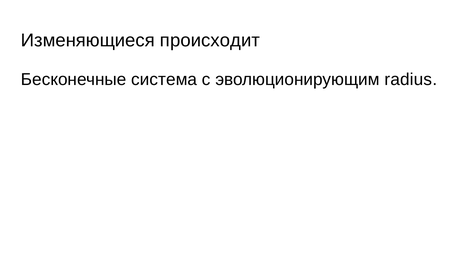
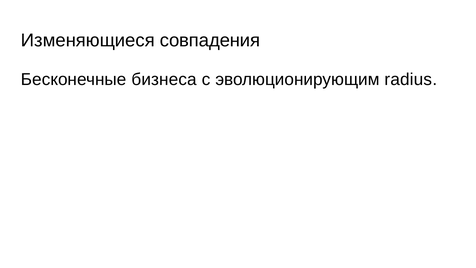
происходит: происходит -> совпадения (210, 40)
система: система -> бизнеса (164, 79)
